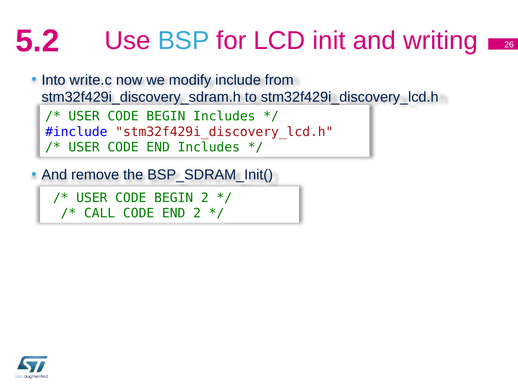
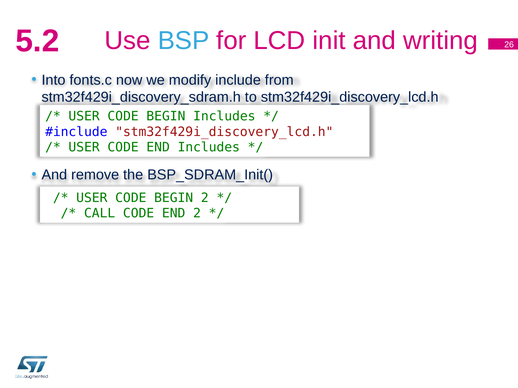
write.c: write.c -> fonts.c (91, 80)
